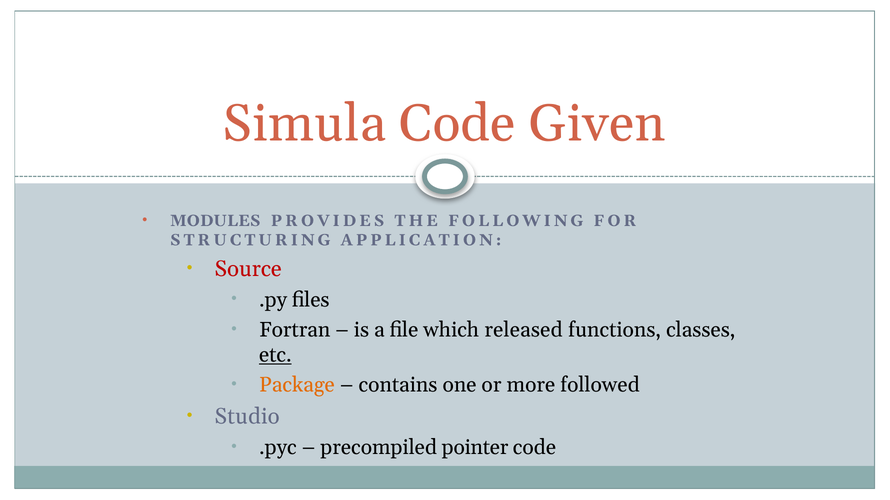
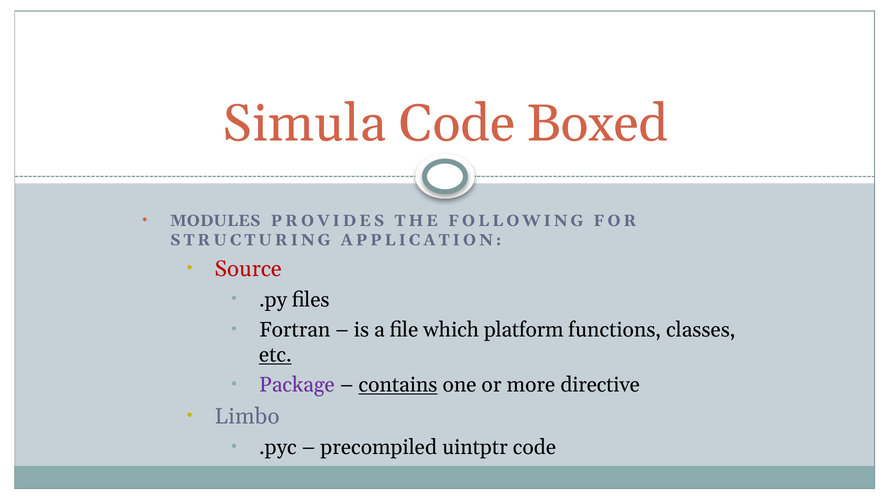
Given: Given -> Boxed (598, 124)
released: released -> platform (524, 330)
Package colour: orange -> purple (297, 386)
contains underline: none -> present (398, 386)
followed: followed -> directive (600, 386)
Studio: Studio -> Limbo (247, 417)
pointer: pointer -> uintptr (475, 448)
